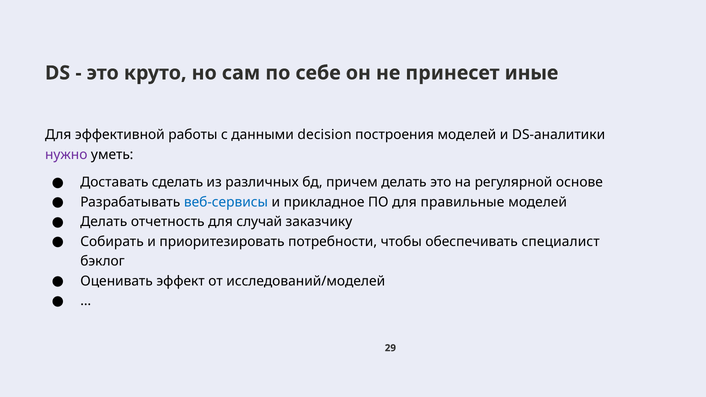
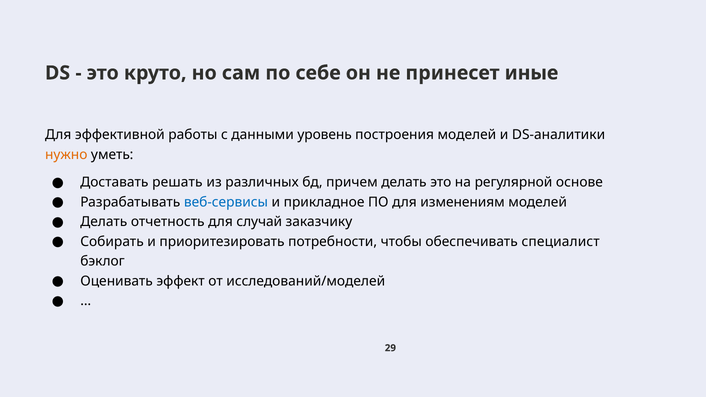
decision: decision -> уровень (325, 135)
нужно colour: purple -> orange (66, 155)
сделать: сделать -> решать (177, 182)
правильные: правильные -> изменениям (463, 202)
